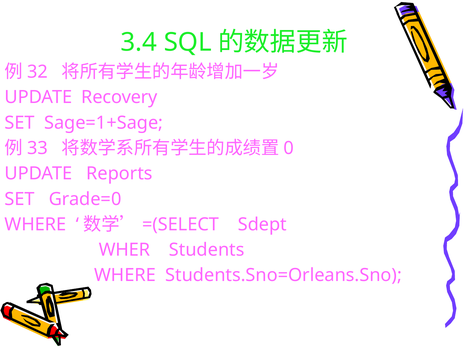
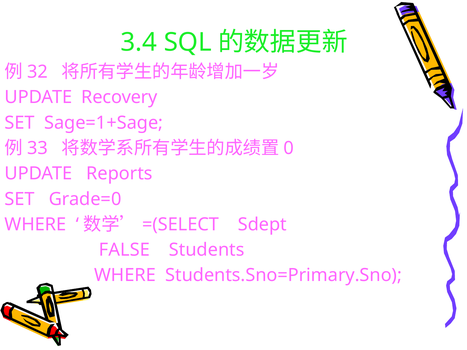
WHER: WHER -> FALSE (124, 250)
Students.Sno=Orleans.Sno: Students.Sno=Orleans.Sno -> Students.Sno=Primary.Sno (284, 276)
